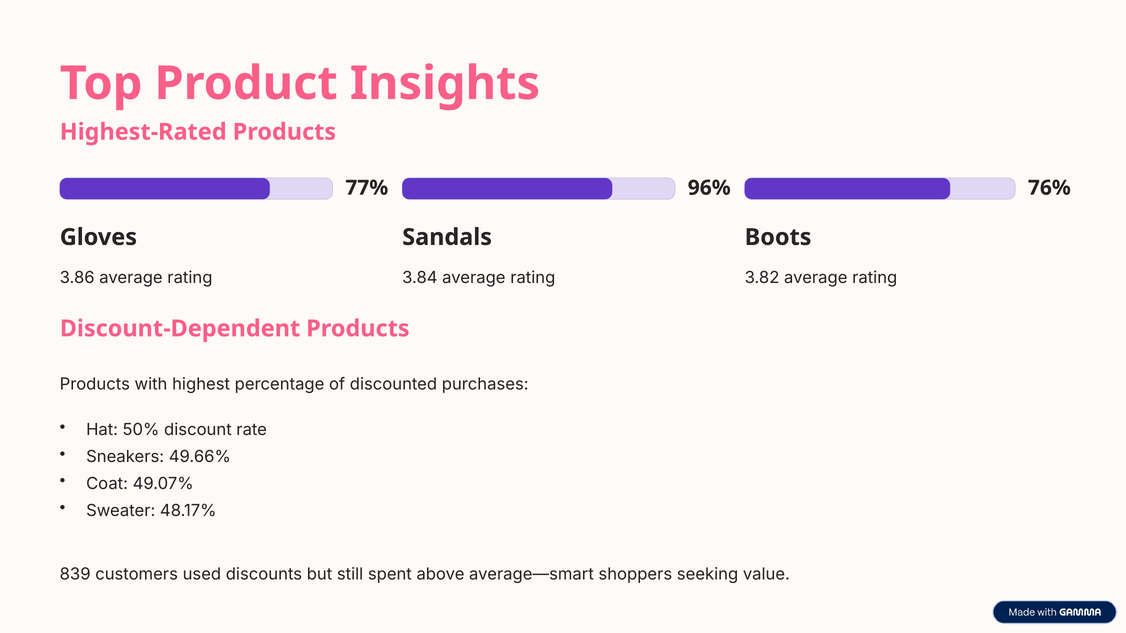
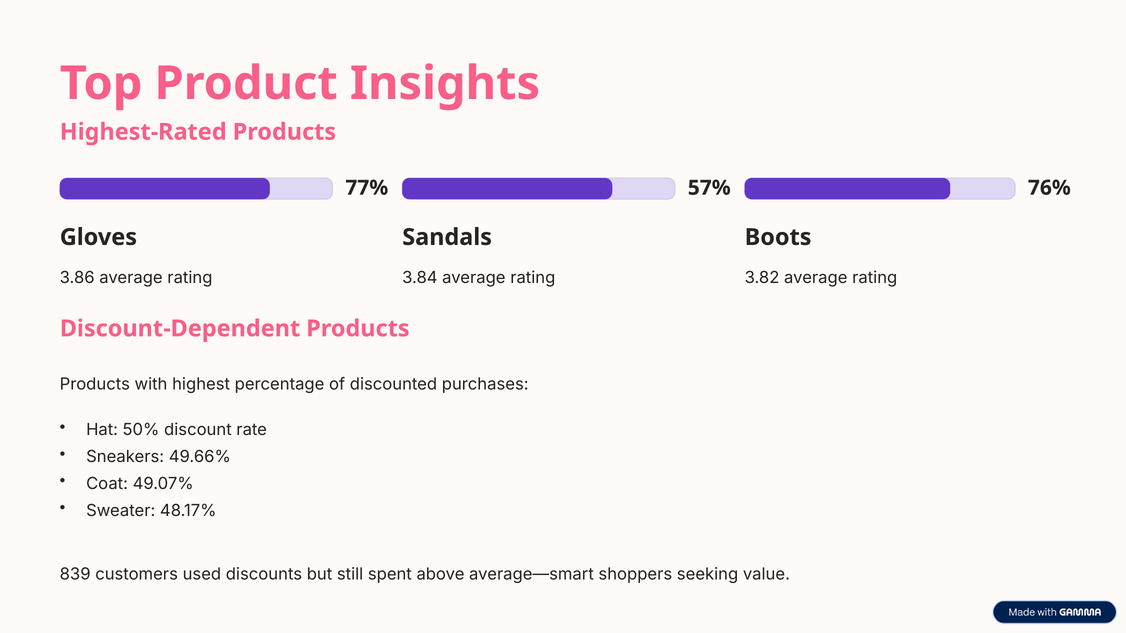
96%: 96% -> 57% (709, 188)
